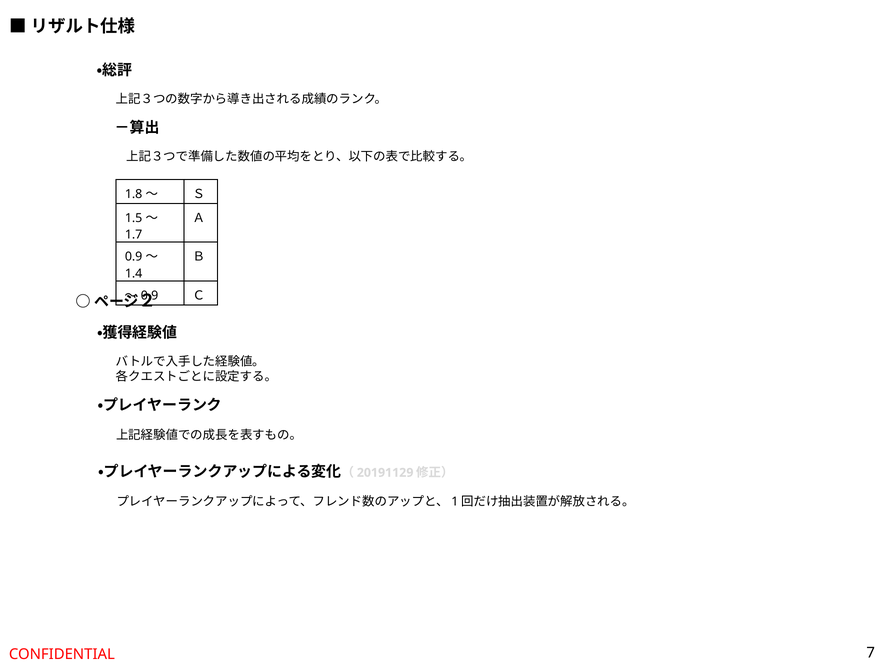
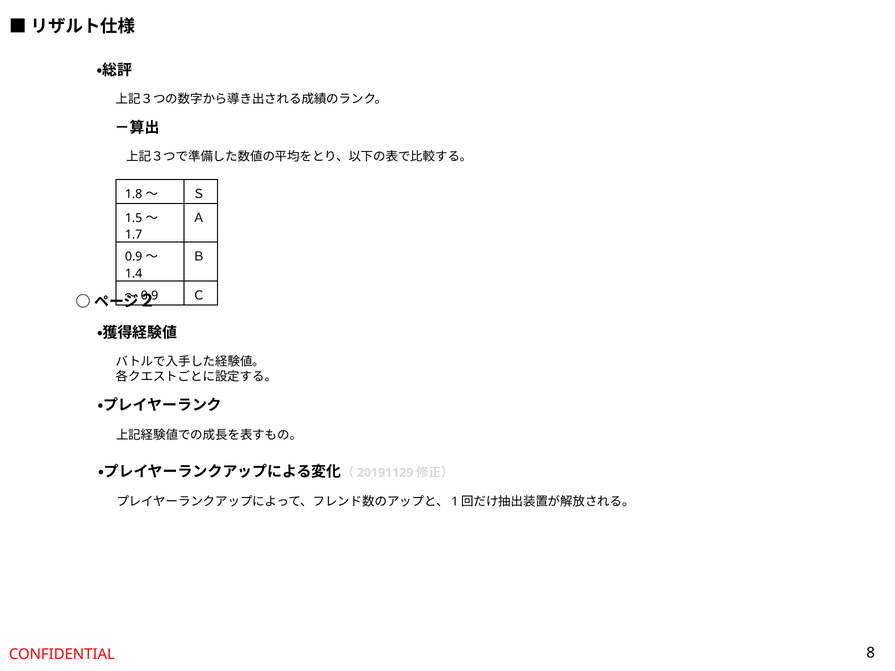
7: 7 -> 8 (871, 653)
